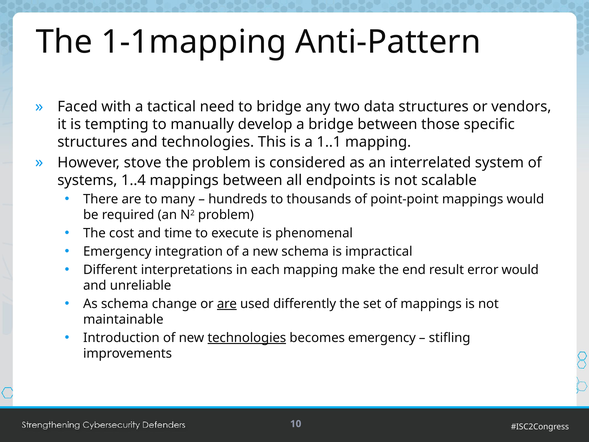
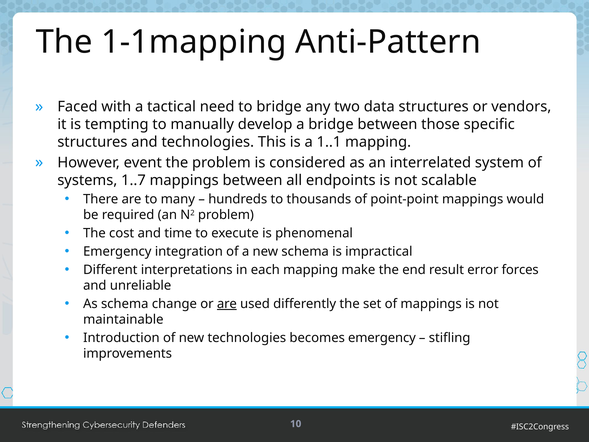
stove: stove -> event (143, 162)
1..4: 1..4 -> 1..7 (133, 180)
error would: would -> forces (520, 270)
technologies underline: present -> none (247, 338)
